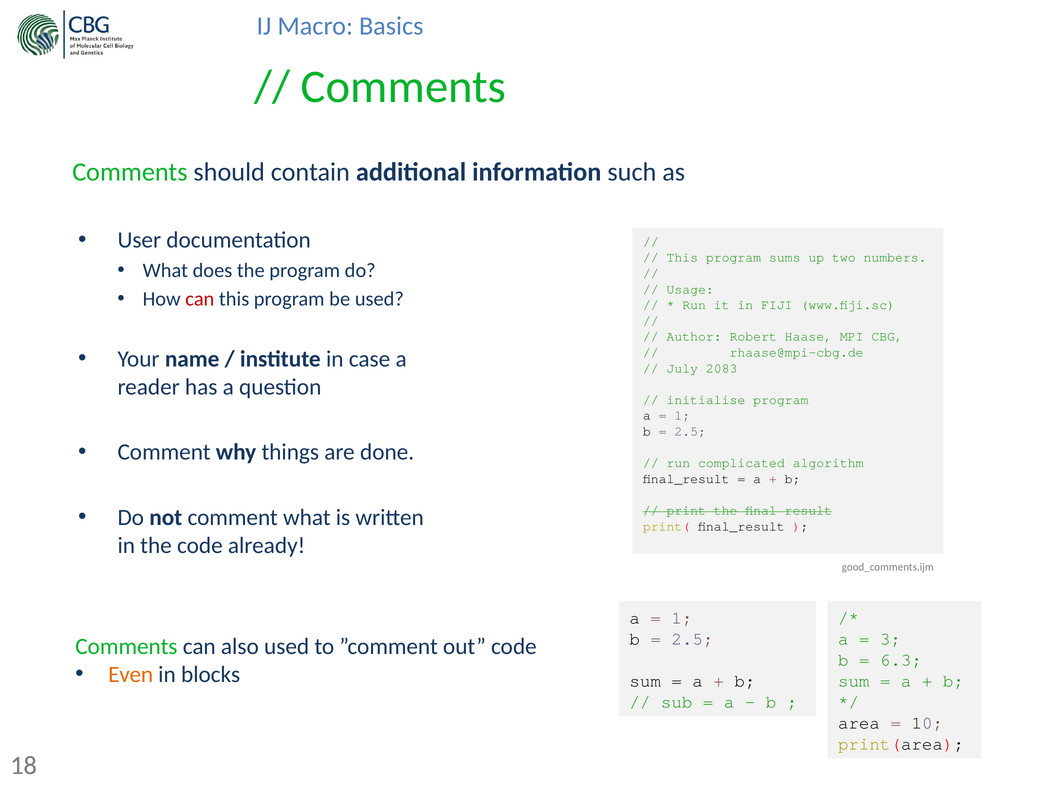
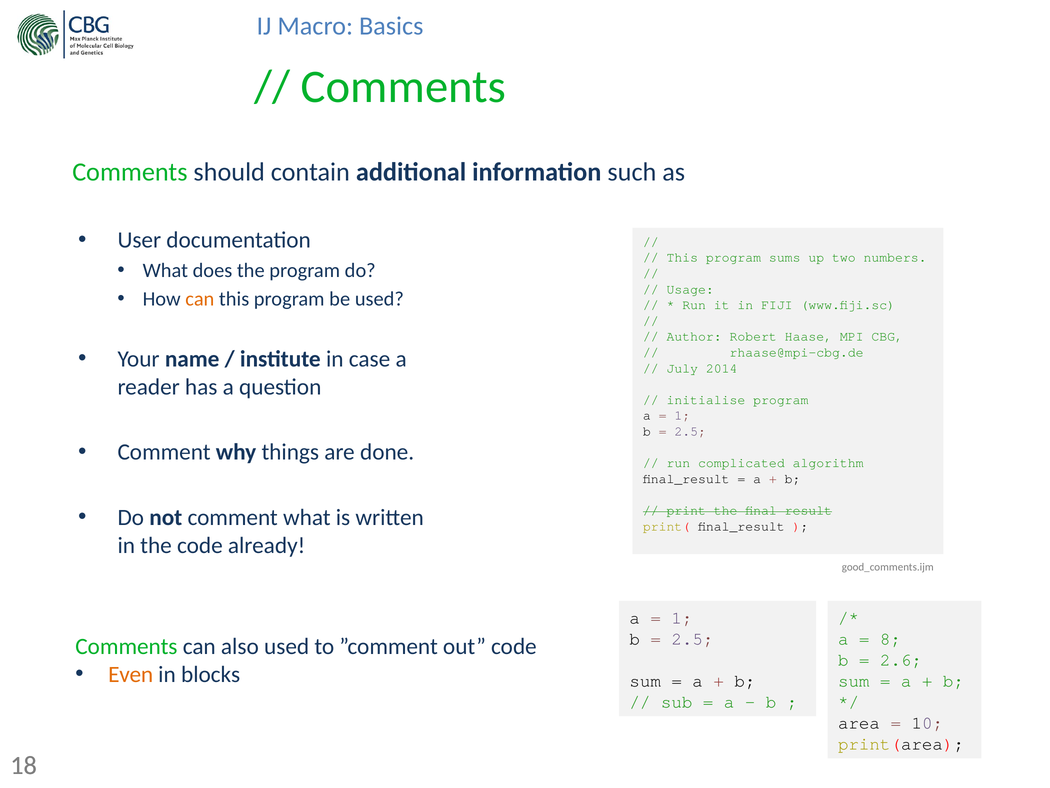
can colour: red -> orange (200, 299)
2083: 2083 -> 2014 (722, 368)
3: 3 -> 8 (890, 638)
6.3: 6.3 -> 2.6 (901, 659)
